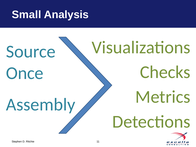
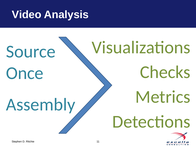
Small: Small -> Video (27, 15)
